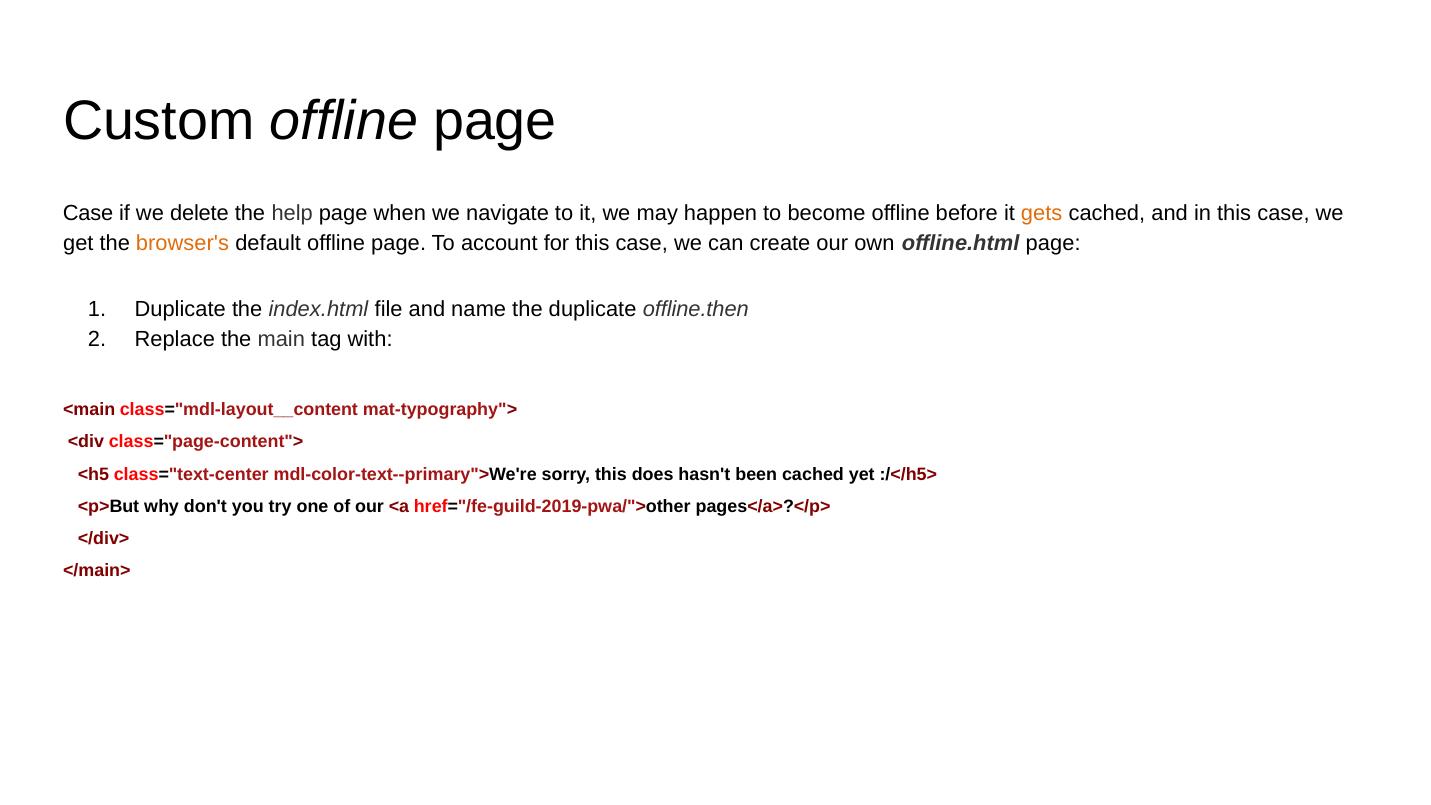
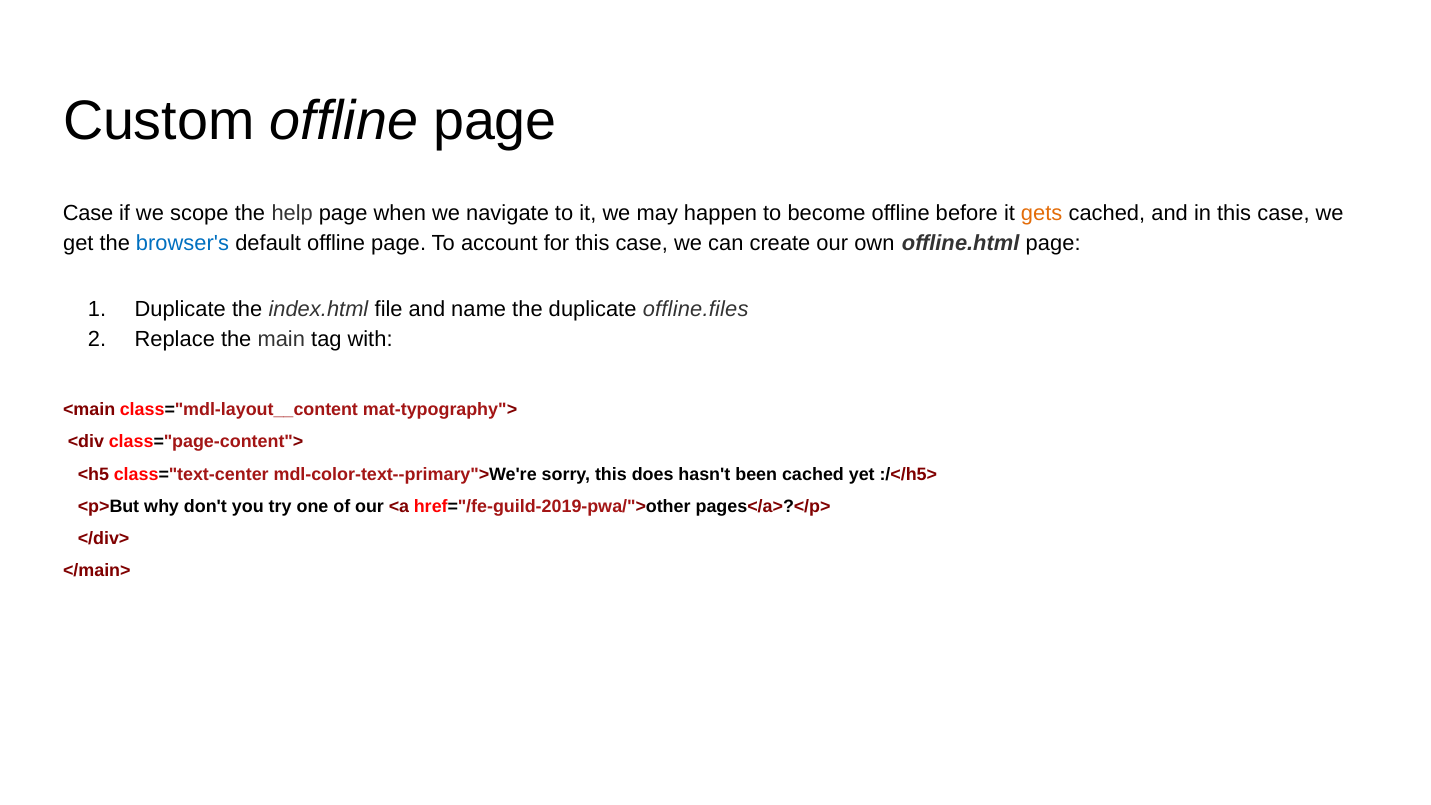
delete: delete -> scope (199, 213)
browser's colour: orange -> blue (182, 243)
offline.then: offline.then -> offline.files (696, 309)
